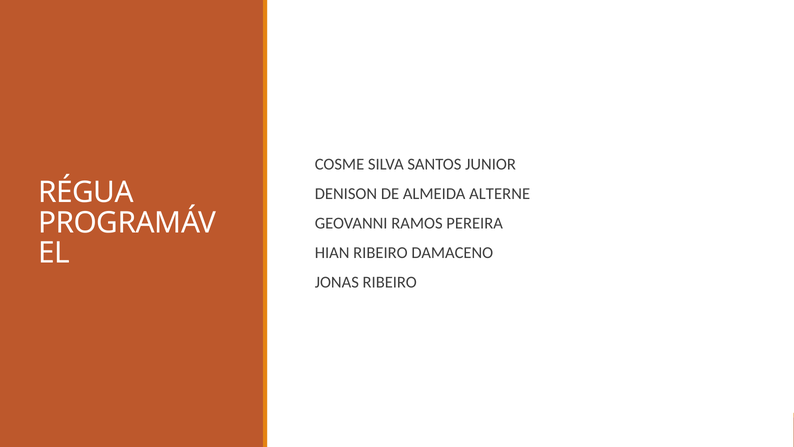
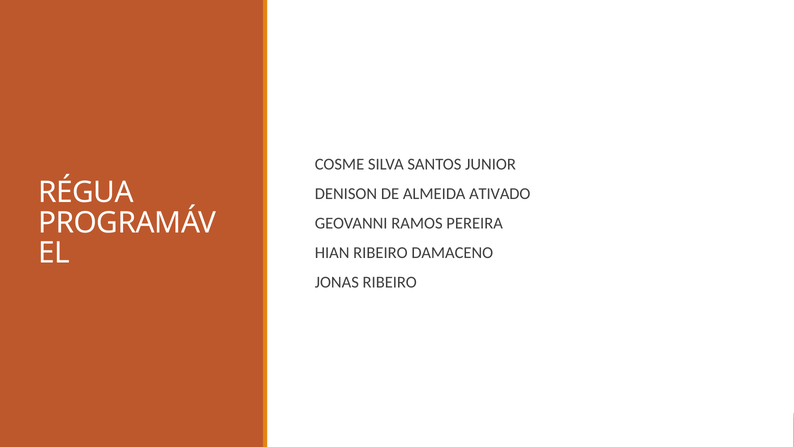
ALTERNE: ALTERNE -> ATIVADO (500, 194)
